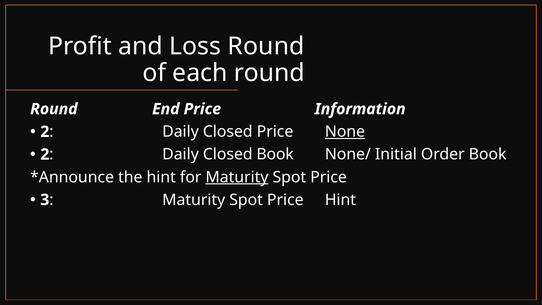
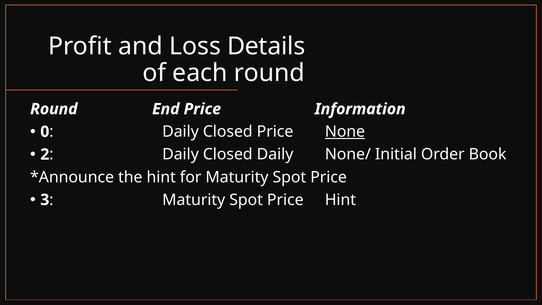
Loss Round: Round -> Details (266, 46)
2: 2 -> 0 (45, 132)
Closed Book: Book -> Daily (275, 154)
Maturity underline: present -> none (237, 177)
